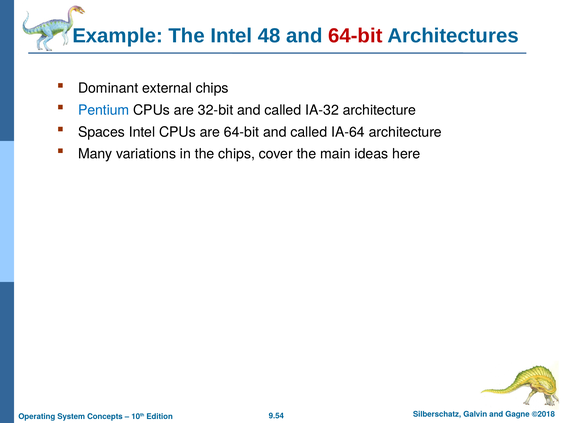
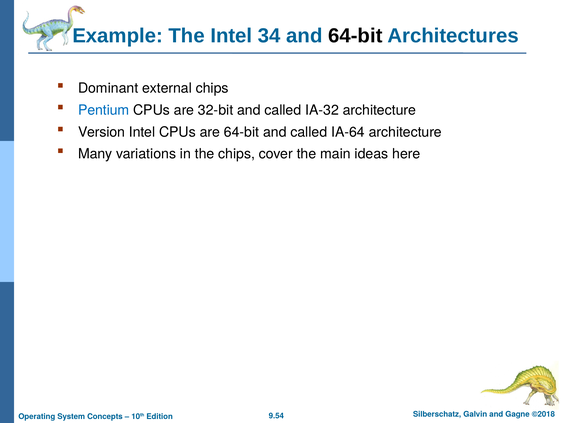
48: 48 -> 34 (269, 36)
64-bit colour: red -> black (355, 36)
Spaces: Spaces -> Version (101, 132)
